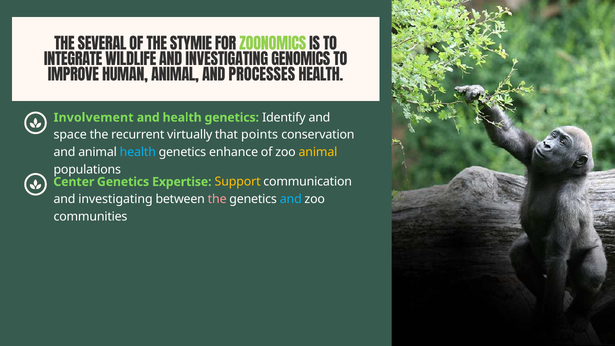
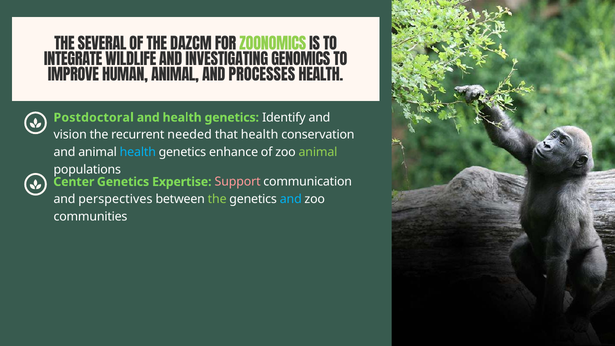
STYMIE: STYMIE -> DAZCM (191, 45)
Involvement: Involvement -> Postdoctoral (94, 118)
space: space -> vision (70, 135)
virtually: virtually -> needed (190, 135)
that points: points -> health (260, 135)
animal colour: yellow -> light green (318, 152)
Support colour: yellow -> pink (238, 182)
investigating: investigating -> perspectives (115, 199)
the colour: pink -> light green (217, 199)
